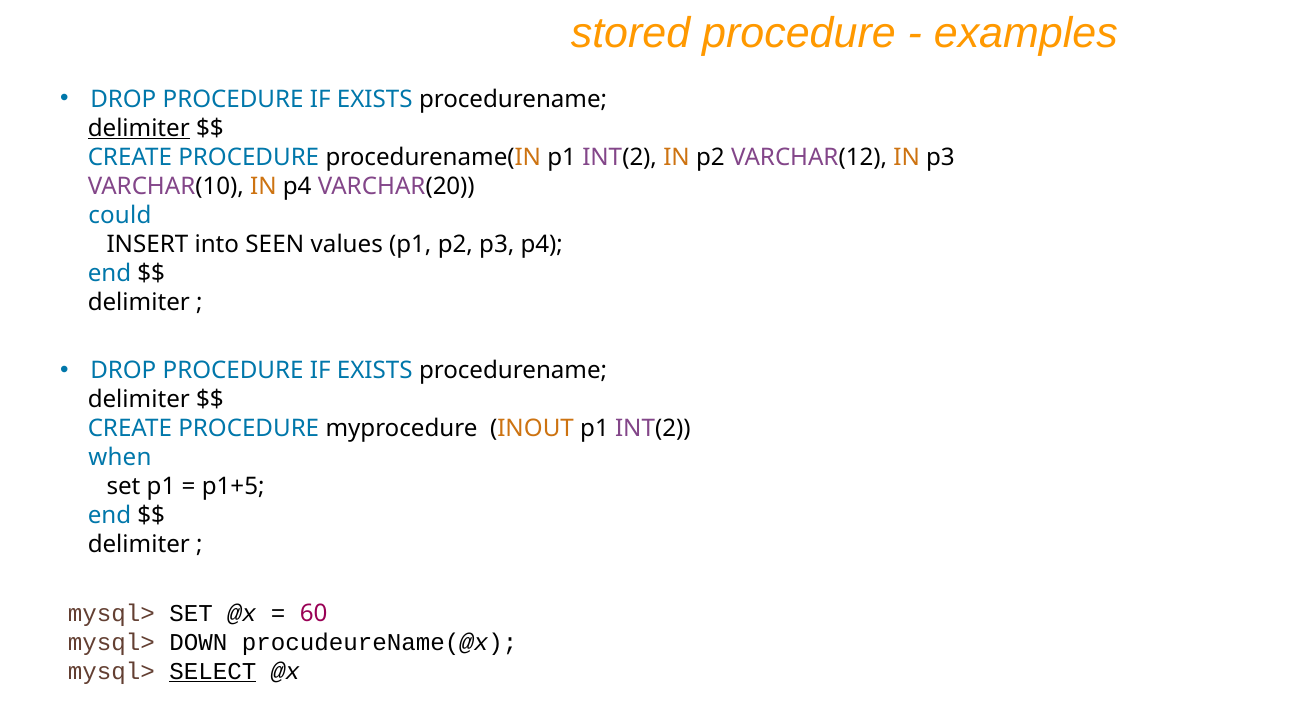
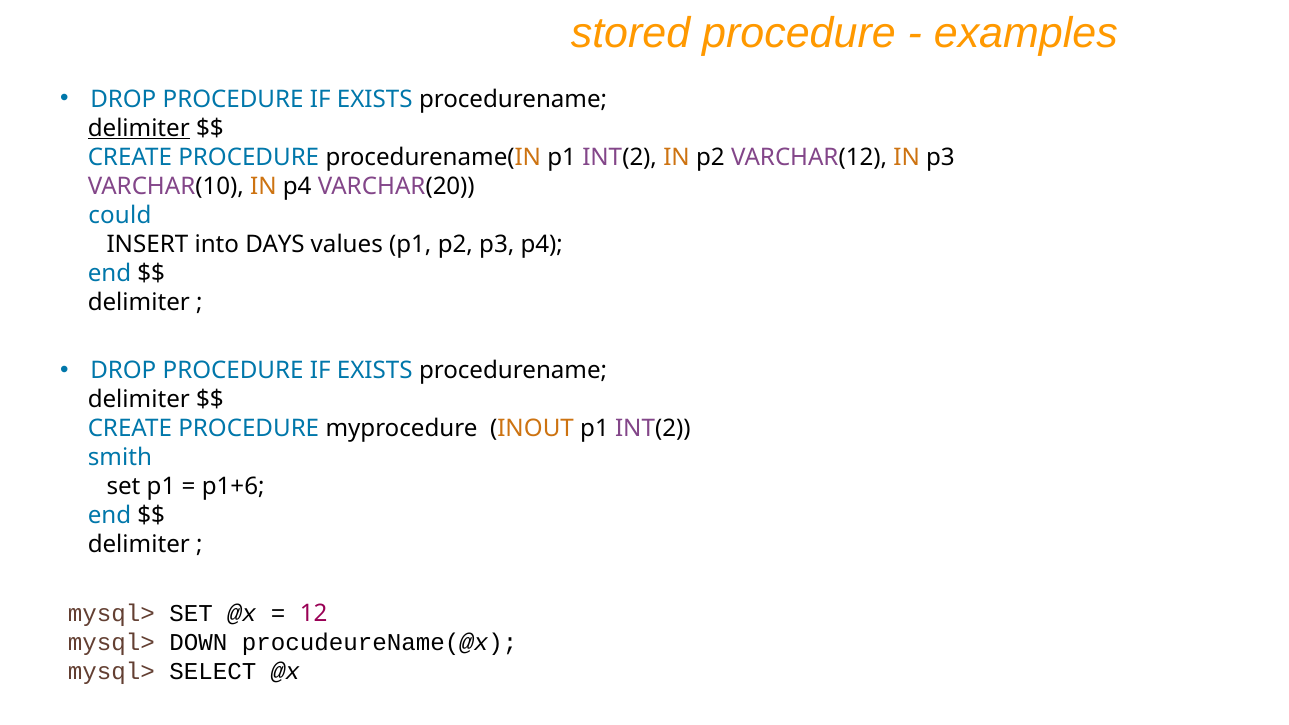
SEEN: SEEN -> DAYS (275, 244)
when: when -> smith (120, 458)
p1+5: p1+5 -> p1+6 (233, 487)
60: 60 -> 12 (314, 613)
SELECT underline: present -> none (213, 671)
